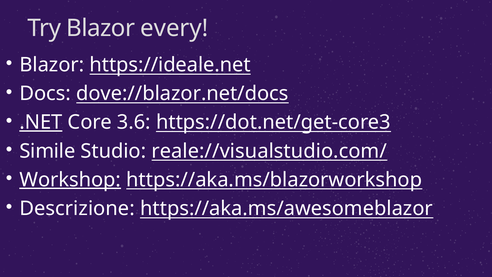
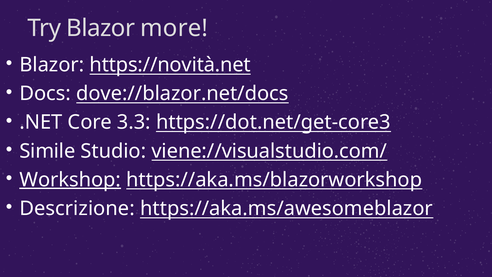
every: every -> more (174, 28)
https://ideale.net: https://ideale.net -> https://novità.net (170, 65)
.NET underline: present -> none (41, 122)
3.6: 3.6 -> 3.3 (134, 122)
reale://visualstudio.com/: reale://visualstudio.com/ -> viene://visualstudio.com/ (269, 151)
